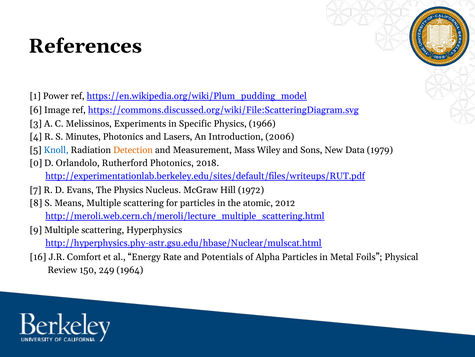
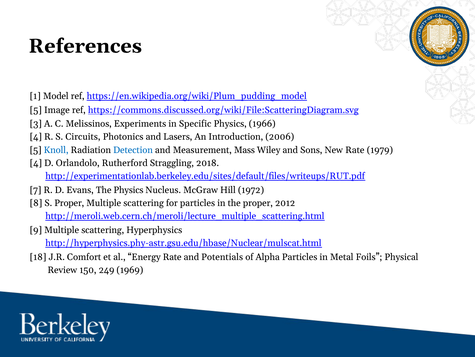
Power: Power -> Model (56, 96)
6: 6 -> 5 (36, 110)
Minutes: Minutes -> Circuits (83, 137)
Detection colour: orange -> blue (133, 150)
New Data: Data -> Rate (355, 150)
0: 0 -> 4 (36, 163)
Rutherford Photonics: Photonics -> Straggling (172, 163)
S Means: Means -> Proper (69, 203)
the atomic: atomic -> proper (258, 203)
16: 16 -> 18 (38, 256)
1964: 1964 -> 1969 (130, 269)
